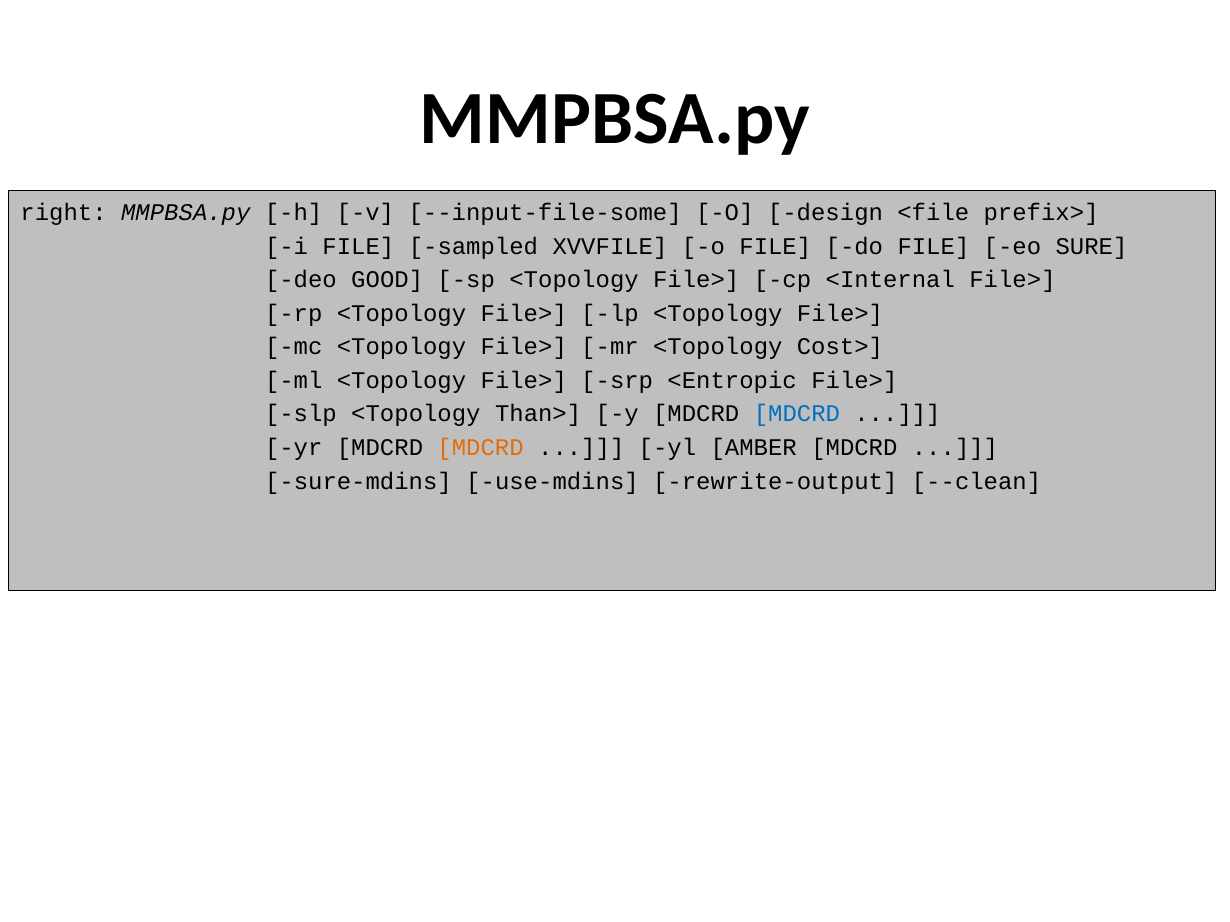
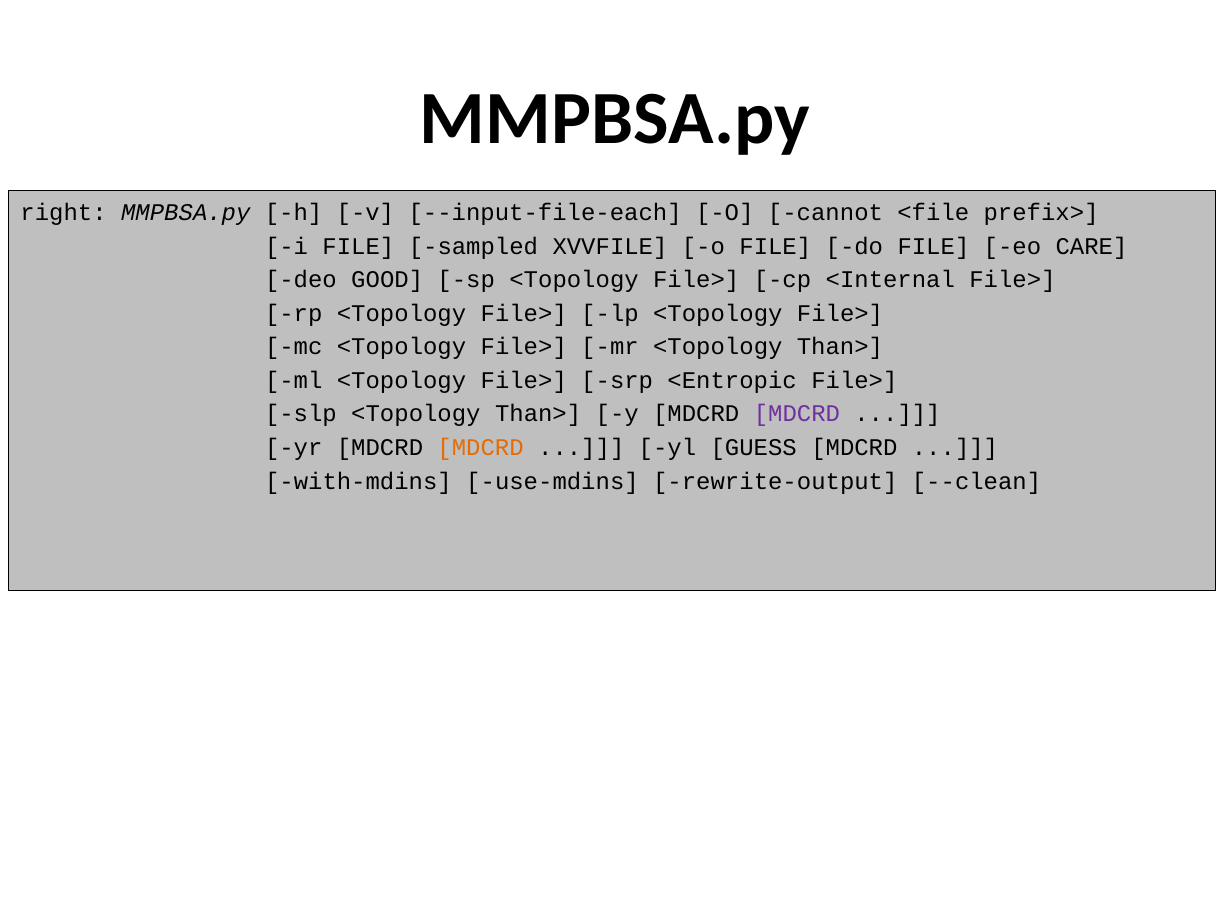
--input-file-some: --input-file-some -> --input-file-each (545, 213)
design: design -> cannot (825, 213)
SURE: SURE -> CARE (1092, 246)
mr <Topology Cost>: Cost> -> Than> (840, 347)
MDCRD colour: blue -> purple (797, 414)
AMBER: AMBER -> GUESS (754, 448)
sure-mdins: sure-mdins -> with-mdins (358, 481)
